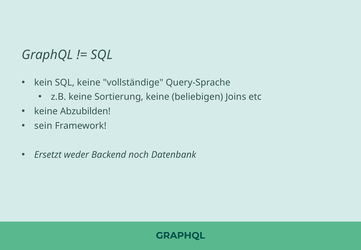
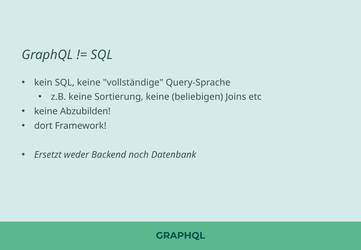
sein: sein -> dort (43, 126)
